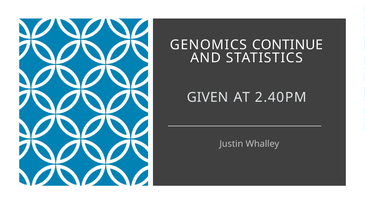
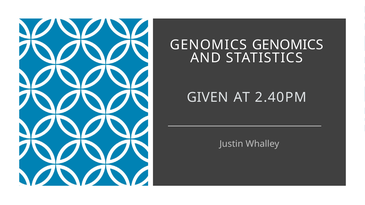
GENOMICS CONTINUE: CONTINUE -> GENOMICS (288, 45)
